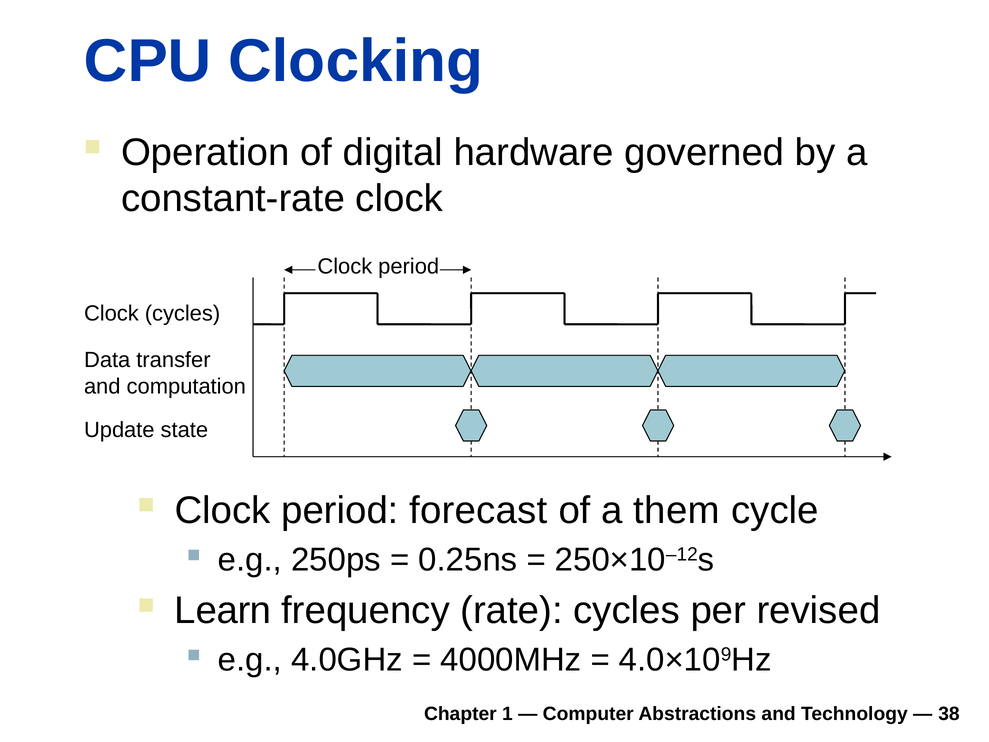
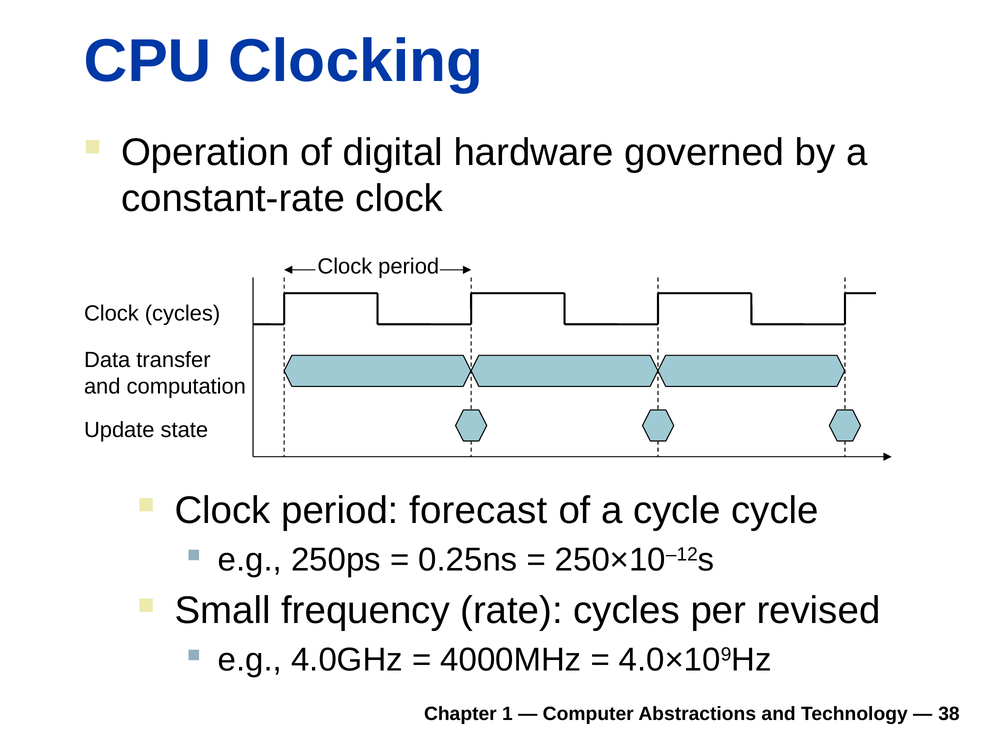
a them: them -> cycle (677, 511)
Learn: Learn -> Small (223, 611)
